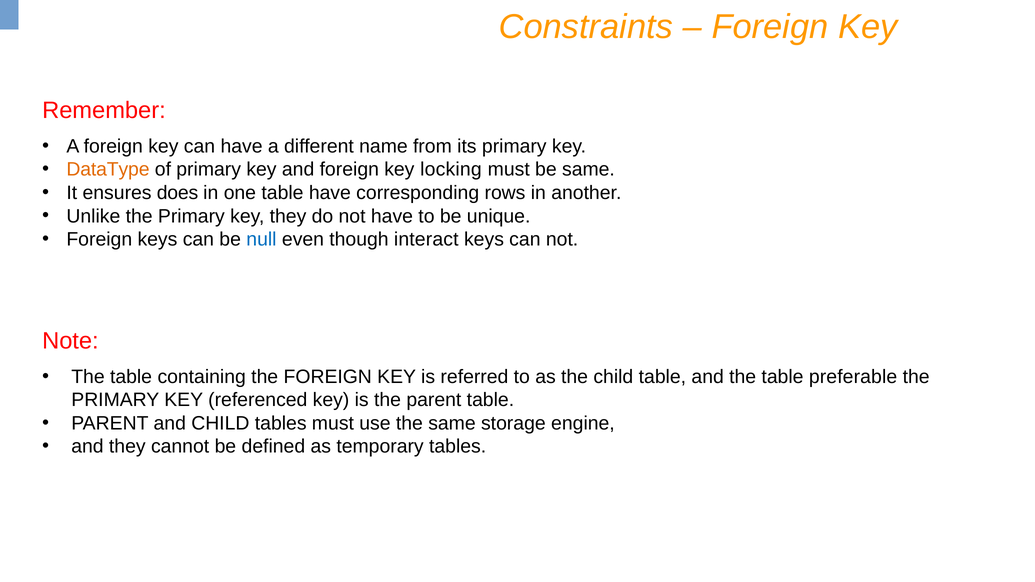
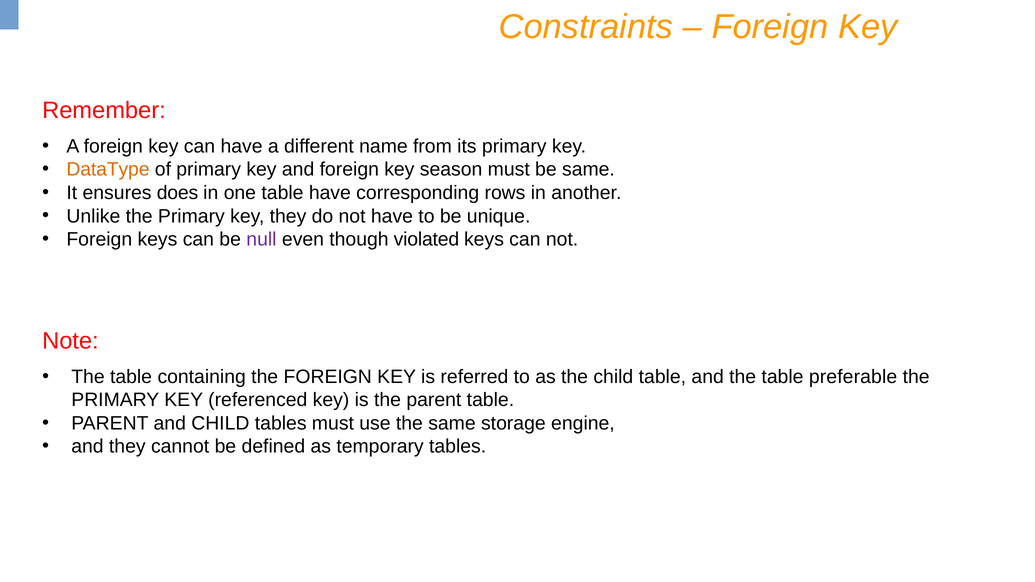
locking: locking -> season (451, 170)
null colour: blue -> purple (261, 239)
interact: interact -> violated (426, 239)
